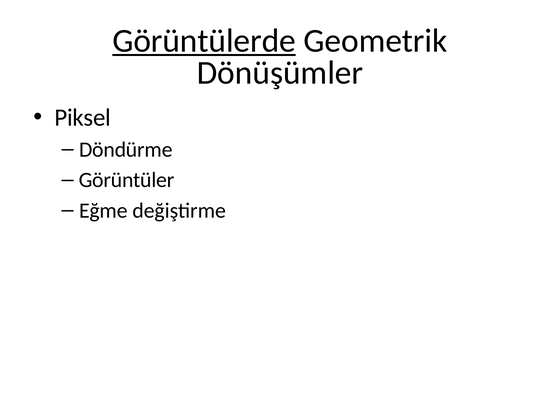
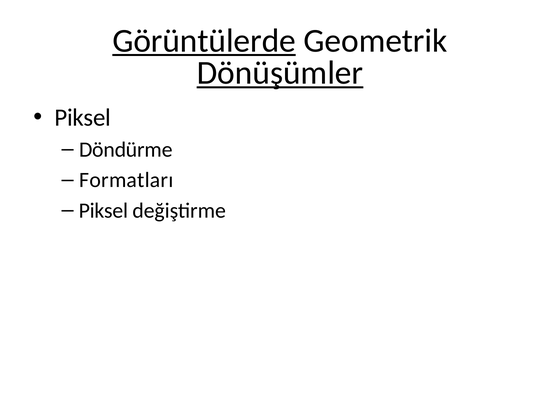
Dönüşümler underline: none -> present (280, 73)
Görüntüler: Görüntüler -> Formatları (126, 180)
Eğme: Eğme -> Piksel (103, 210)
